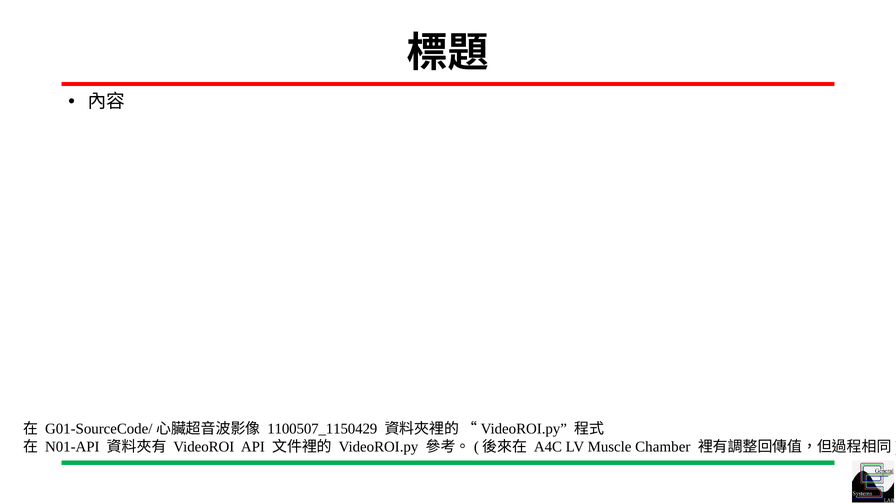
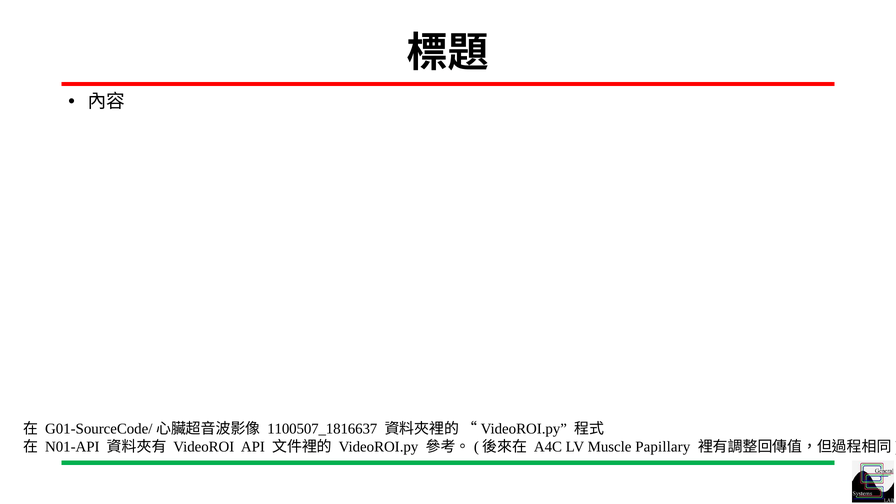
1100507_1150429: 1100507_1150429 -> 1100507_1816637 (322, 429)
Chamber: Chamber -> Papillary (663, 447)
